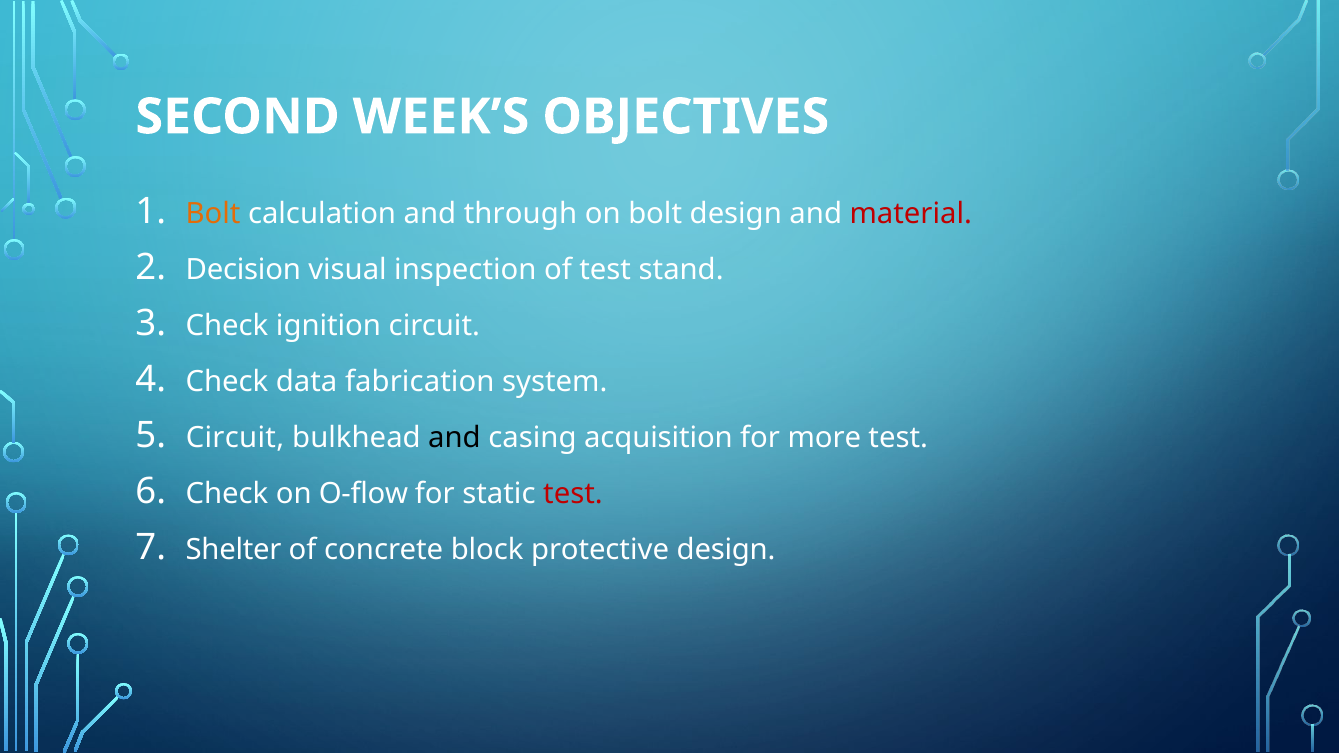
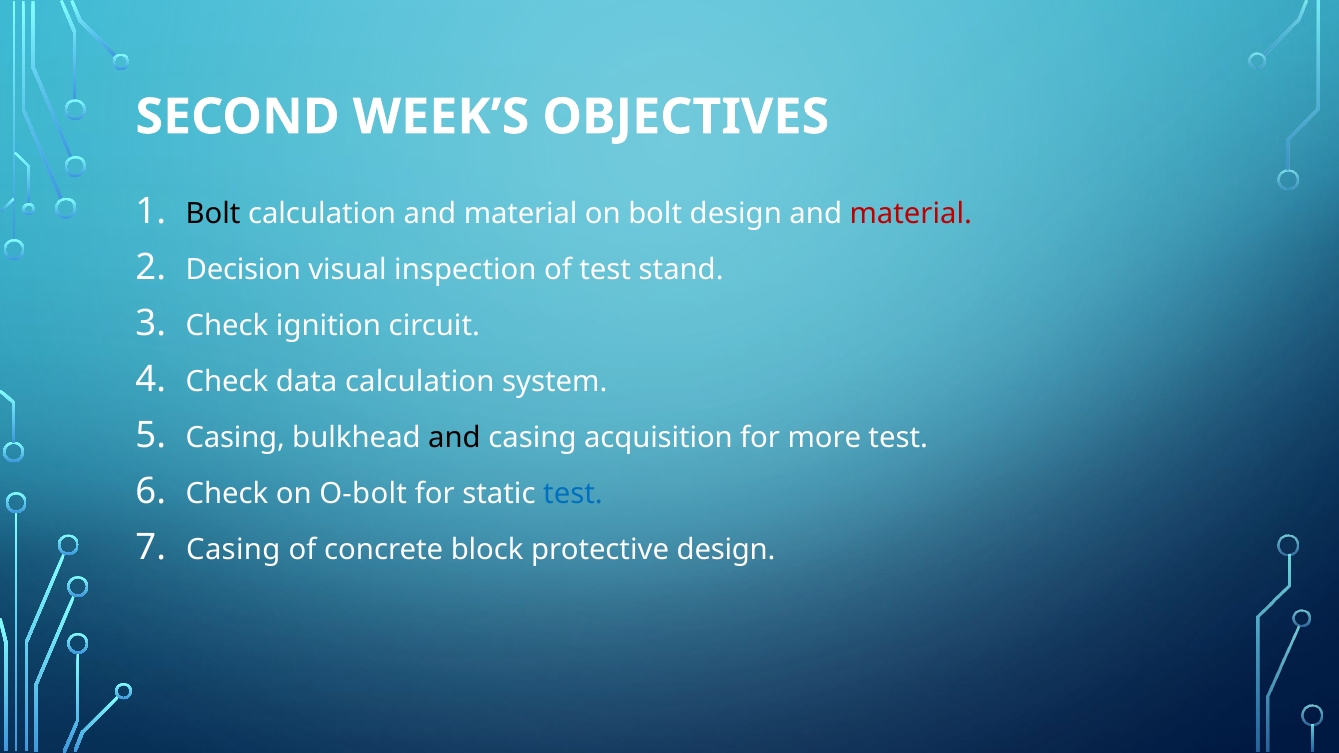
Bolt colour: orange -> black (213, 214)
calculation and through: through -> material (521, 214)
data fabrication: fabrication -> calculation (420, 382)
Circuit: Circuit -> Casing (235, 438)
O-flow: O-flow -> O-bolt (363, 494)
test colour: red -> blue (573, 494)
Shelter: Shelter -> Casing (233, 550)
